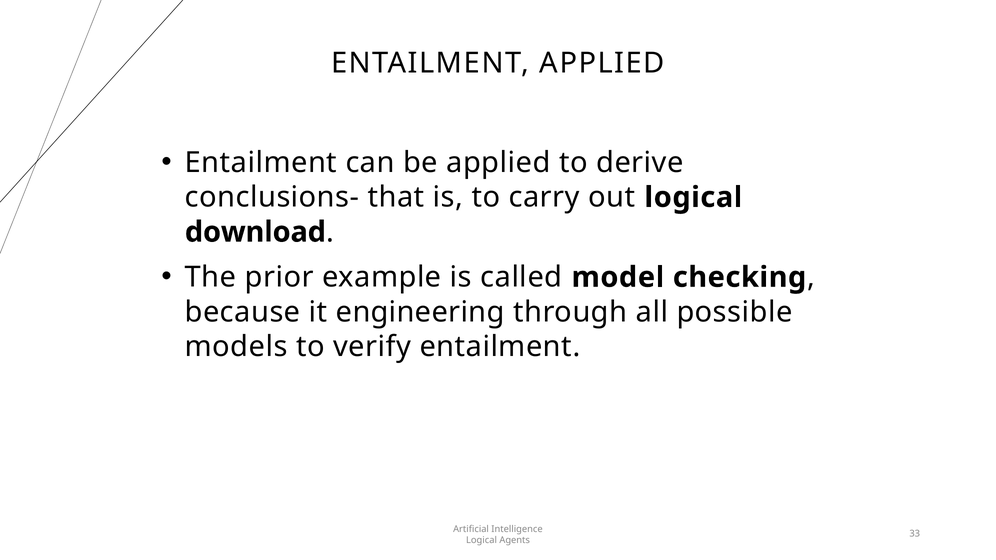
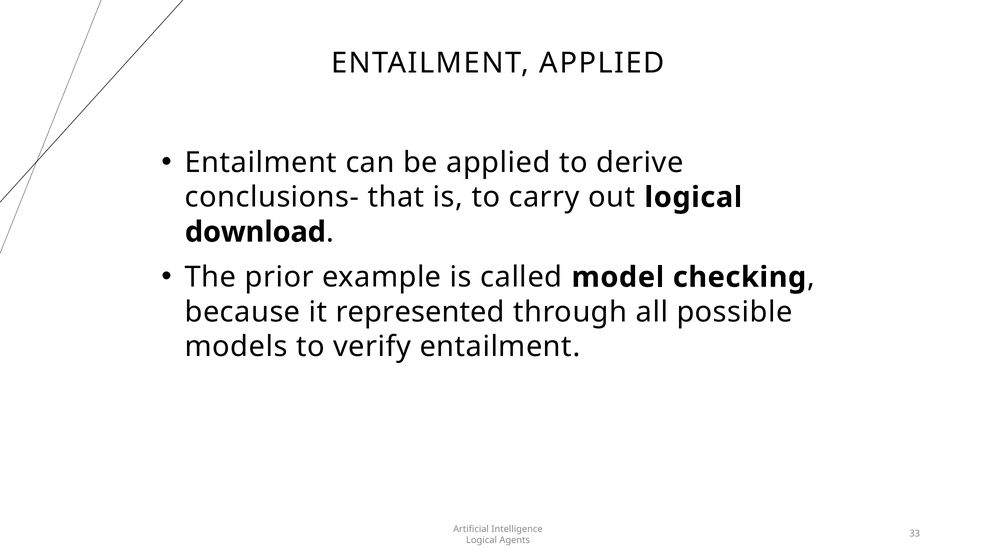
engineering: engineering -> represented (420, 312)
